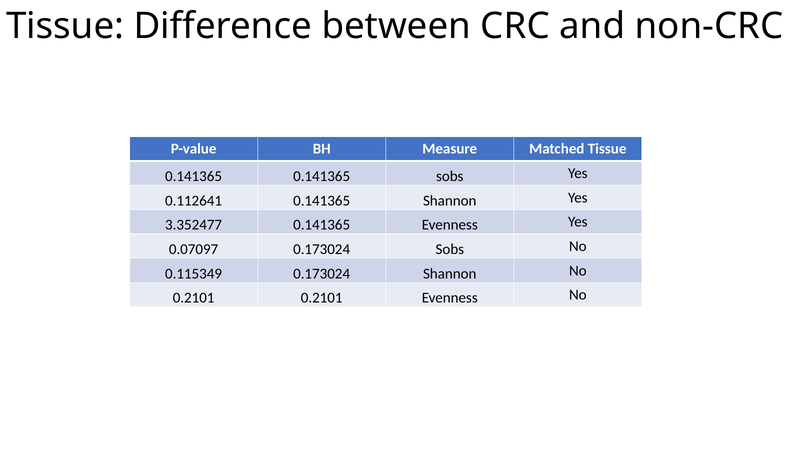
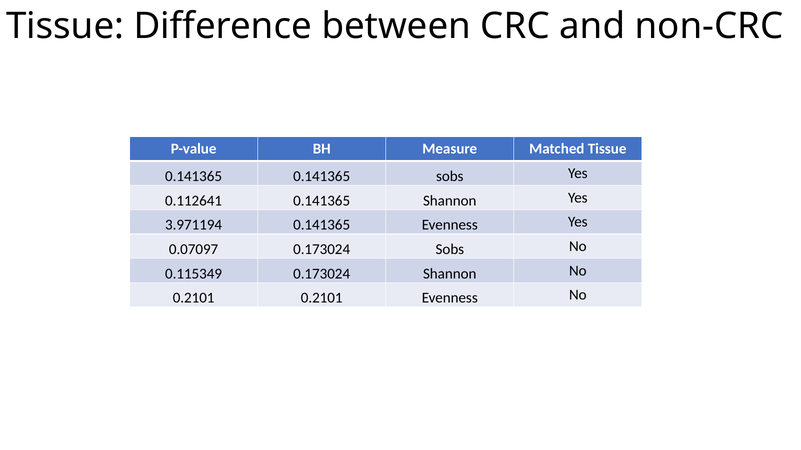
3.352477: 3.352477 -> 3.971194 (194, 225)
